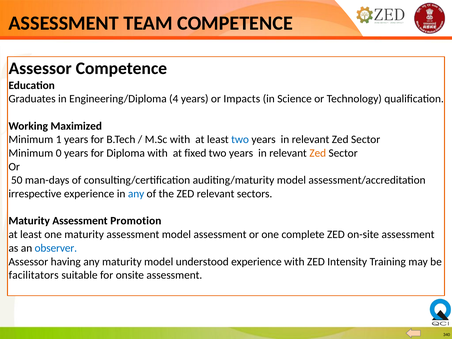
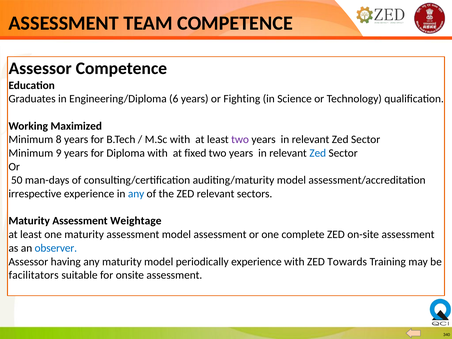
4: 4 -> 6 (174, 99)
Impacts: Impacts -> Fighting (242, 99)
1: 1 -> 8 (59, 140)
two colour: blue -> purple (240, 140)
0: 0 -> 9 (59, 153)
Zed colour: orange -> blue (318, 153)
Promotion: Promotion -> Weightage (136, 221)
understood: understood -> periodically (202, 262)
Intensity: Intensity -> Towards (347, 262)
